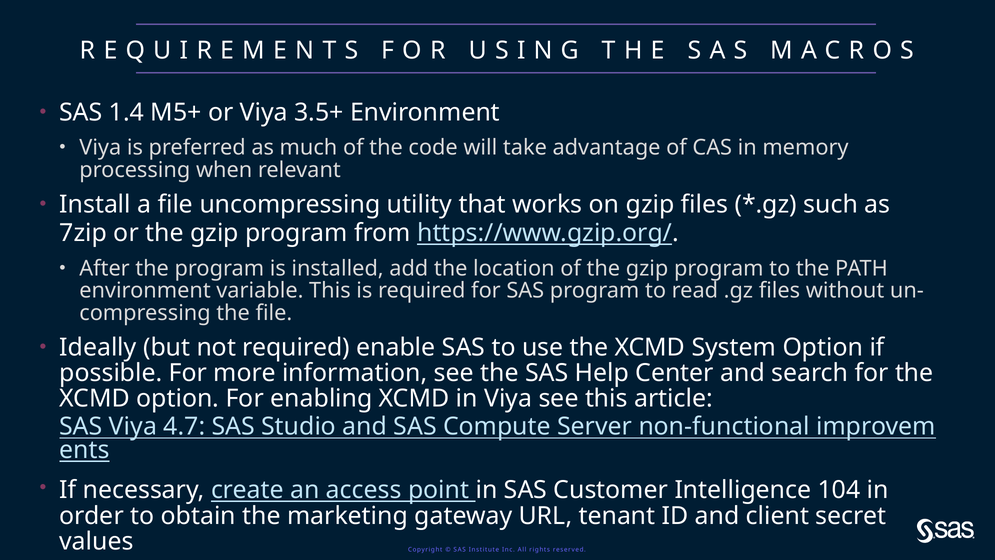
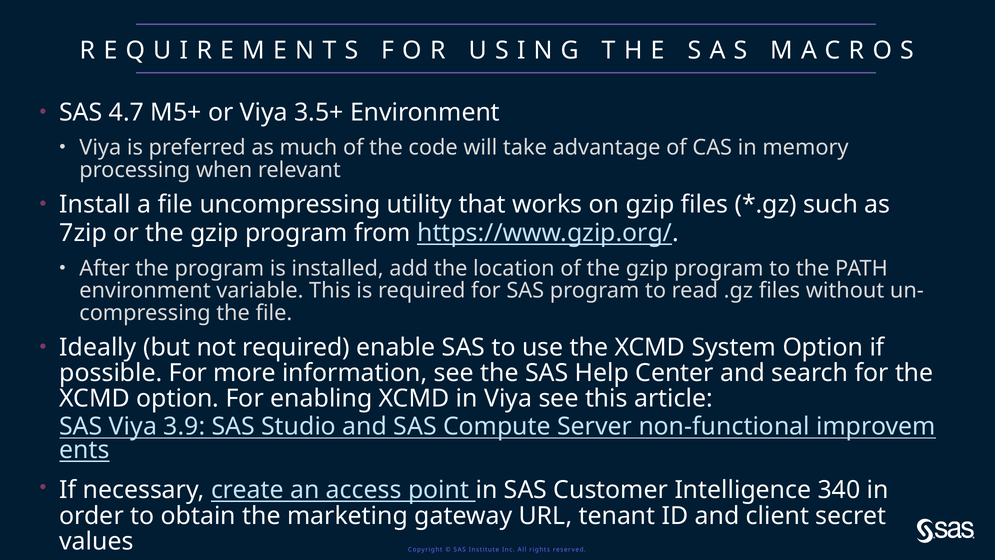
1.4: 1.4 -> 4.7 (127, 113)
4.7: 4.7 -> 3.9 (184, 427)
104: 104 -> 340 (839, 490)
